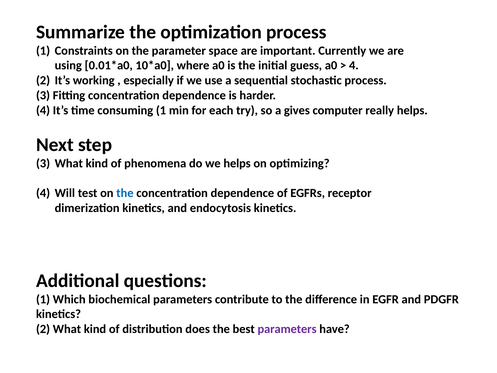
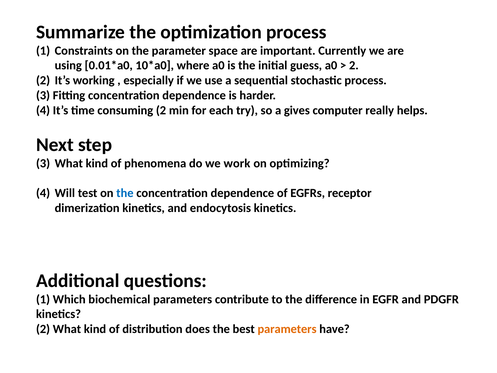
4: 4 -> 2 (354, 65)
consuming 1: 1 -> 2 (161, 110)
we helps: helps -> work (237, 163)
parameters colour: purple -> orange (287, 329)
